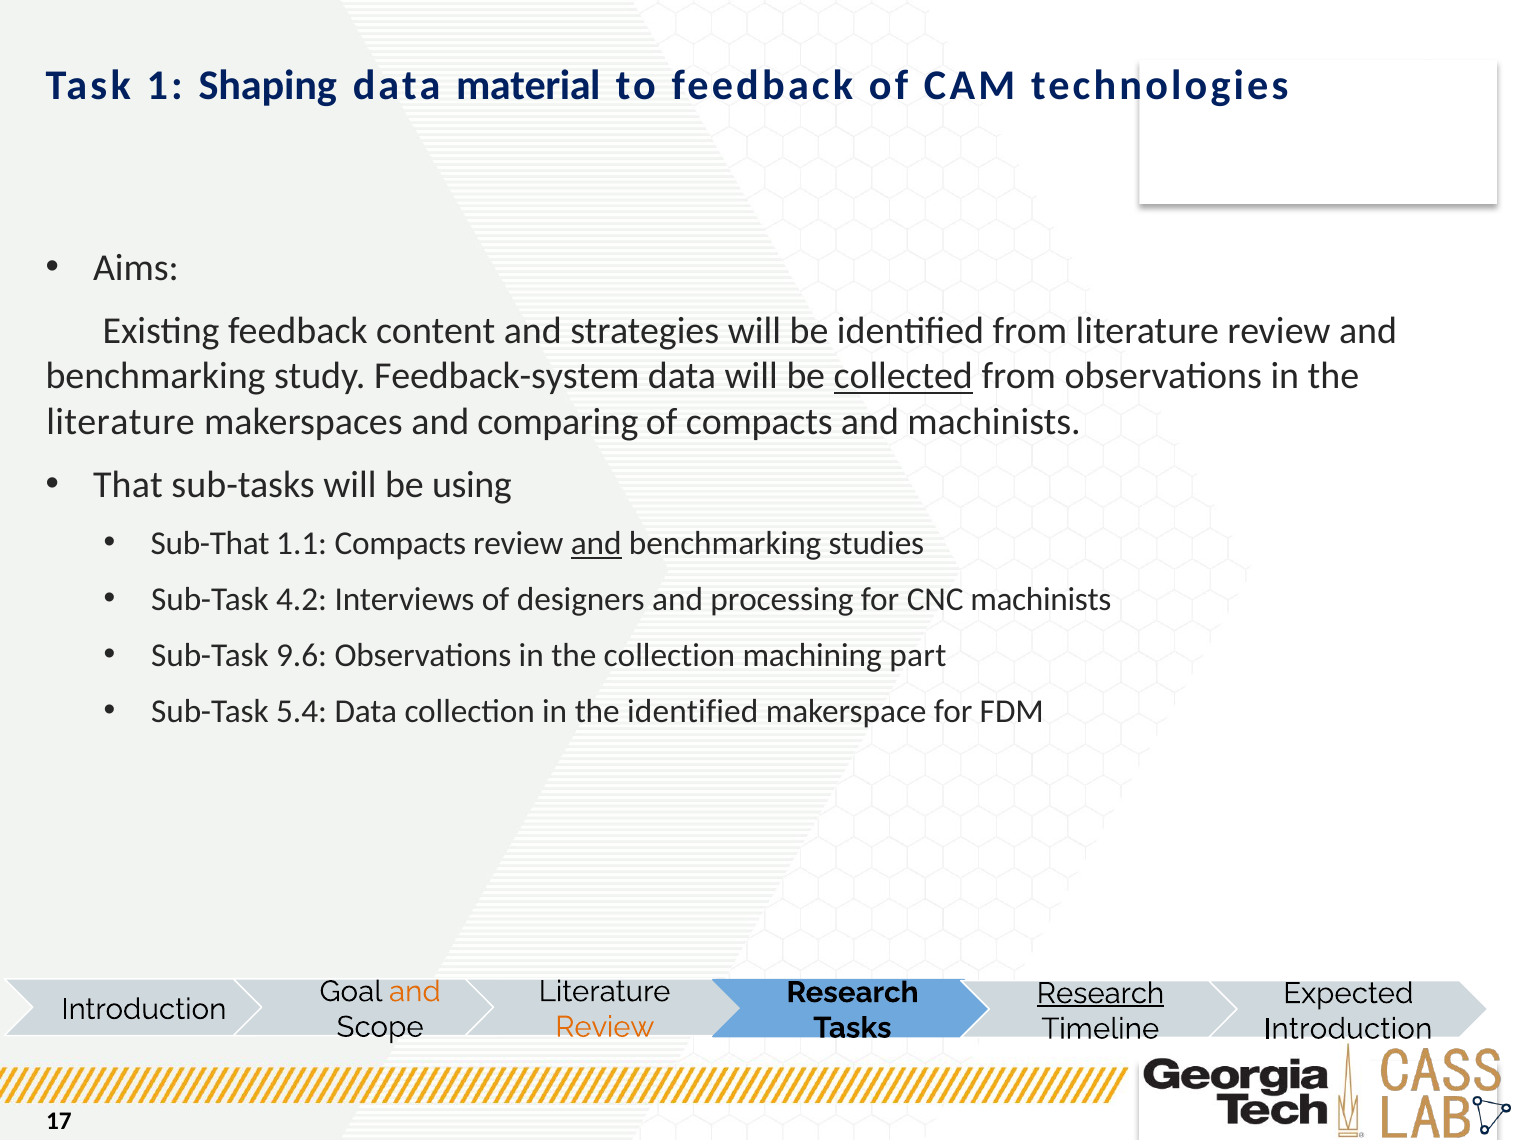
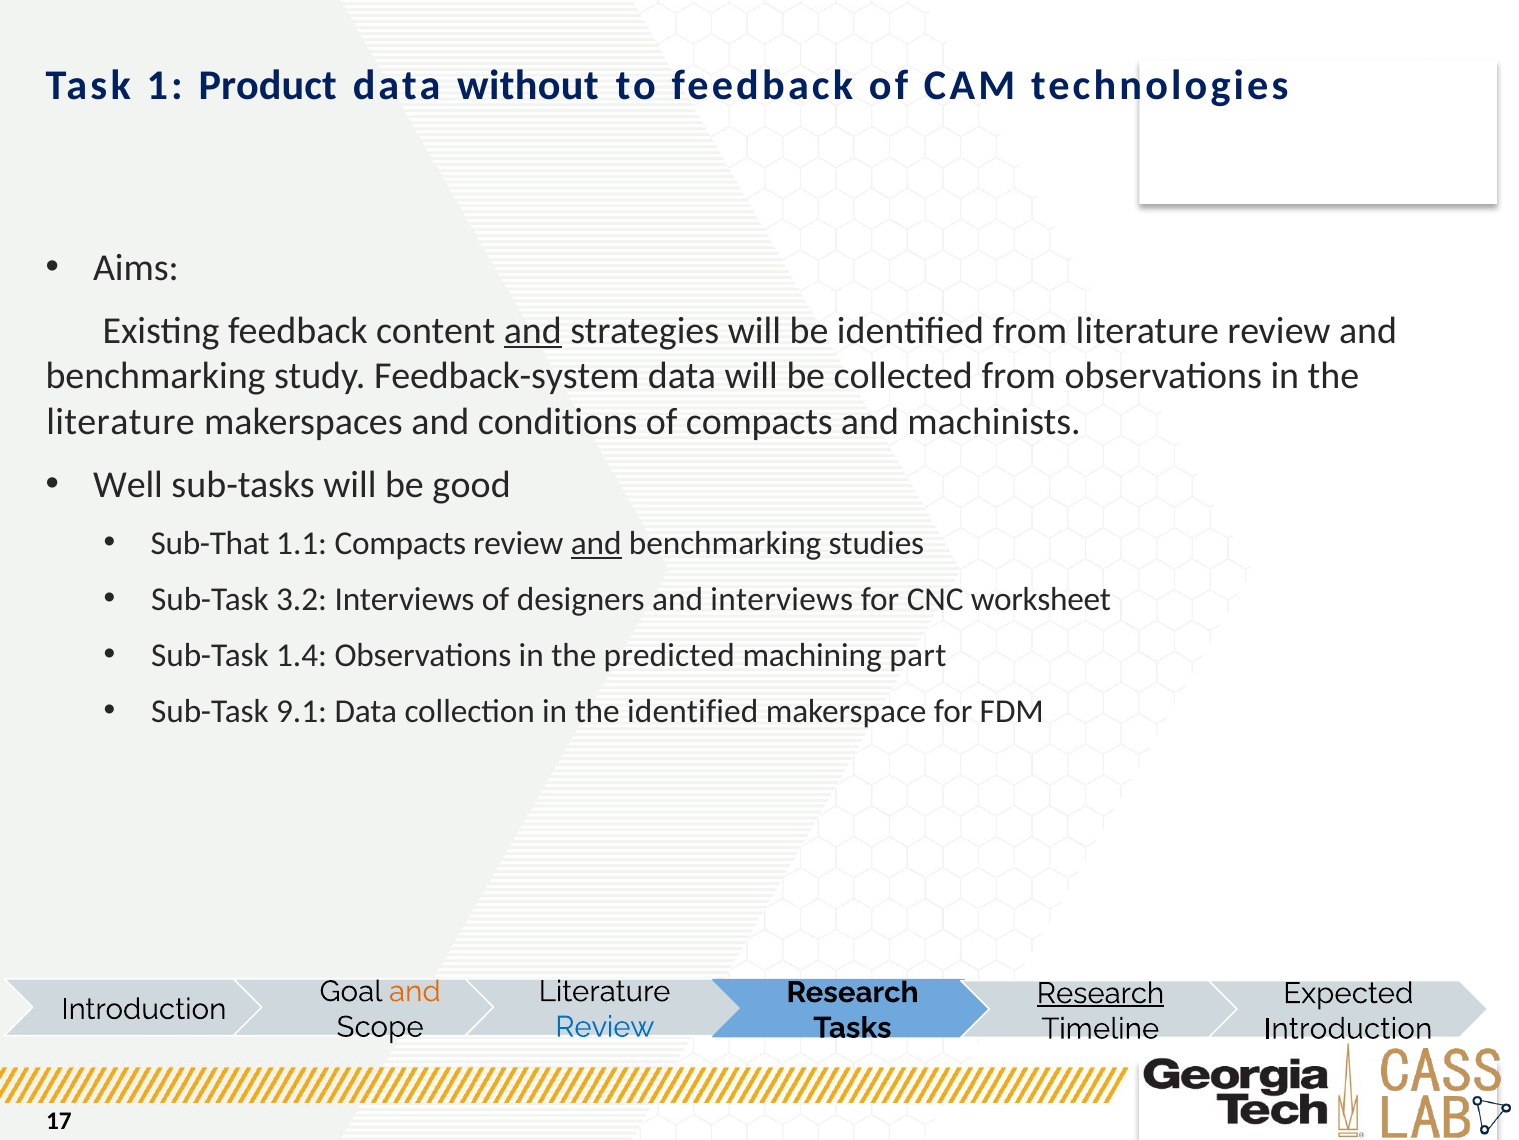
Shaping: Shaping -> Product (268, 85)
material: material -> without (528, 85)
and underline: none -> present (533, 331)
collected underline: present -> none (903, 376)
comparing: comparing -> conditions (558, 422)
That: That -> Well (128, 484)
using: using -> good (472, 484)
4.2: 4.2 -> 3.2 (302, 599)
and processing: processing -> interviews (782, 599)
CNC machinists: machinists -> worksheet (1041, 599)
9.6: 9.6 -> 1.4 (302, 655)
the collection: collection -> predicted (669, 655)
5.4: 5.4 -> 9.1 (302, 711)
Review colour: orange -> blue (605, 1026)
